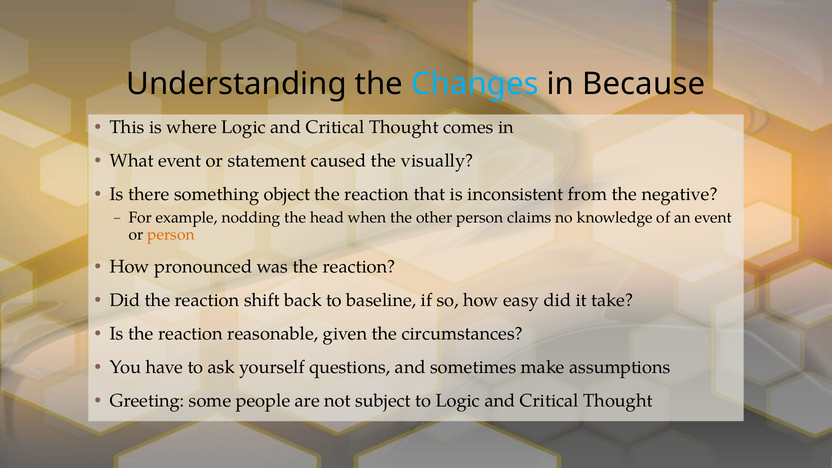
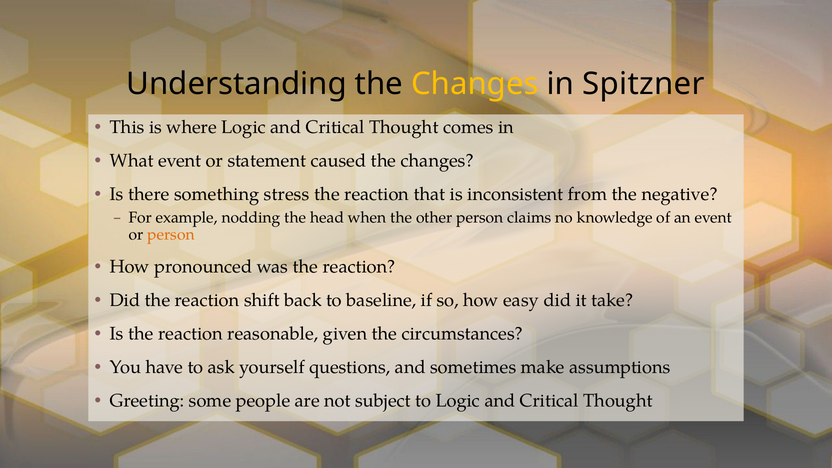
Changes colour: light blue -> yellow (475, 84)
Because: Because -> Spitzner (644, 84)
caused the visually: visually -> changes (437, 161)
object: object -> stress (287, 194)
